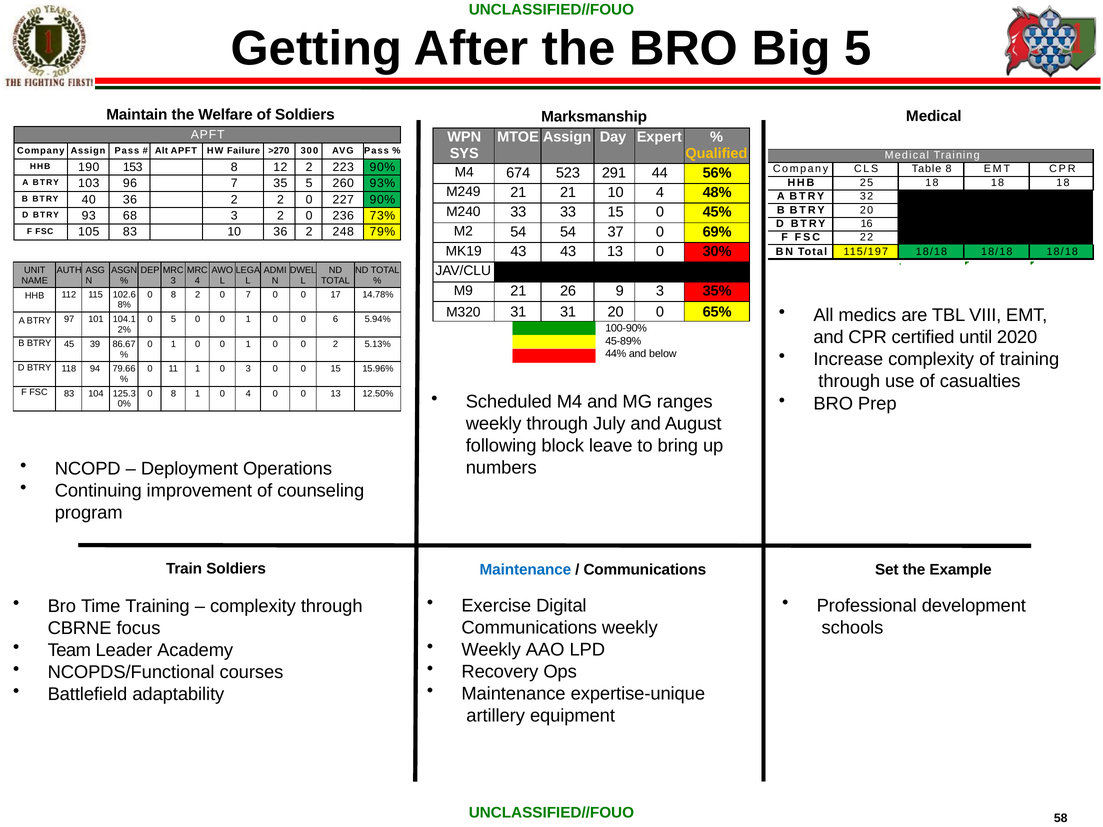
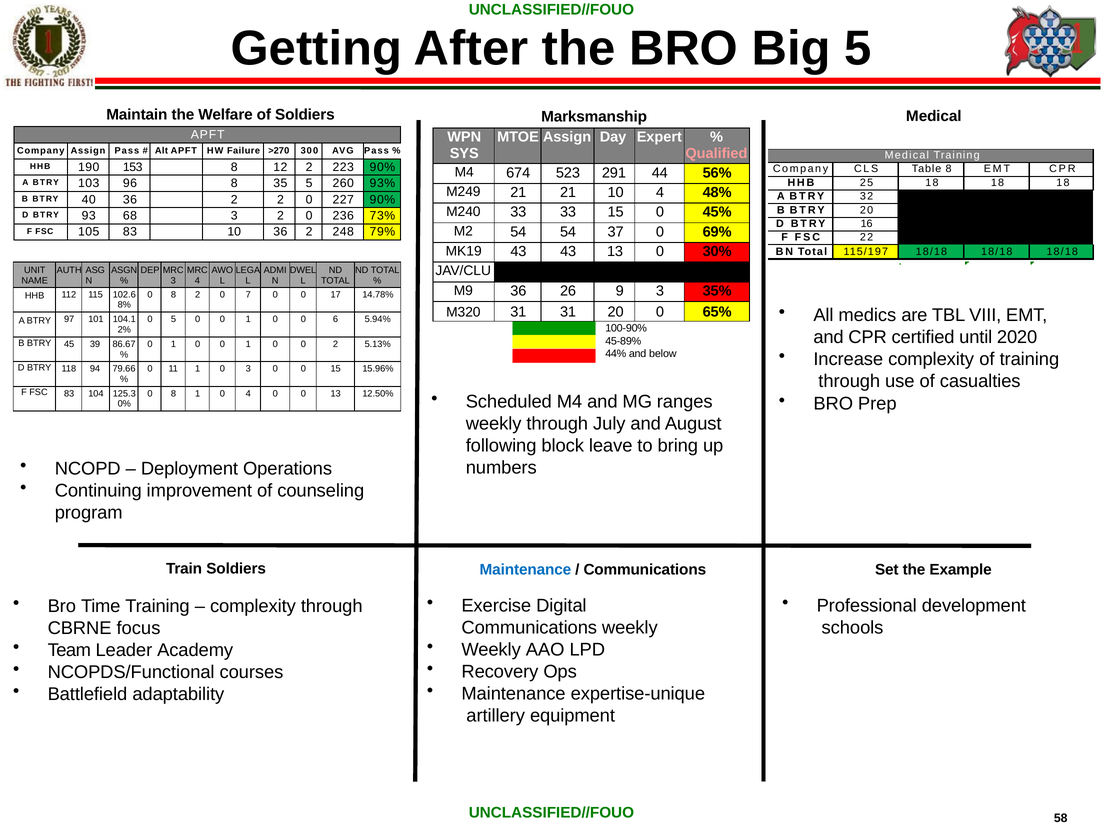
Qualified colour: yellow -> pink (716, 153)
96 7: 7 -> 8 (234, 183)
M9 21: 21 -> 36 (518, 291)
